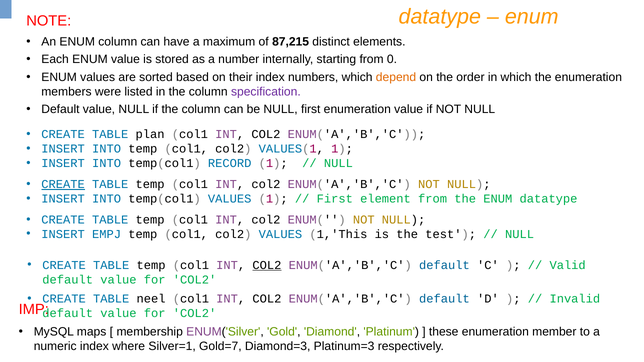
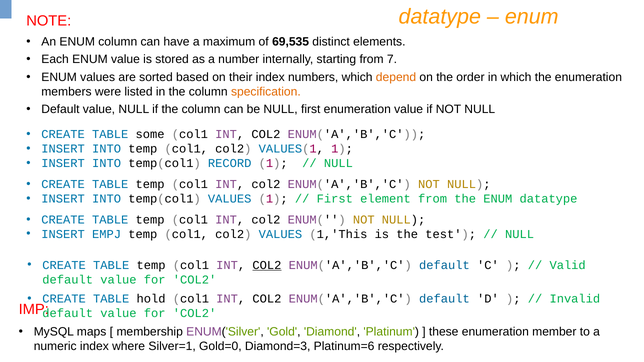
87,215: 87,215 -> 69,535 (291, 42)
0: 0 -> 7 (392, 60)
specification colour: purple -> orange (266, 92)
plan: plan -> some (150, 135)
CREATE underline: present -> none (63, 184)
neel: neel -> hold (151, 299)
Gold=7: Gold=7 -> Gold=0 (220, 347)
Platinum=3: Platinum=3 -> Platinum=6 (344, 347)
